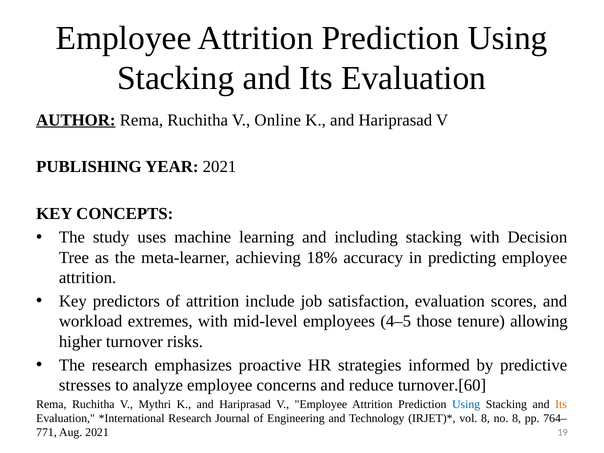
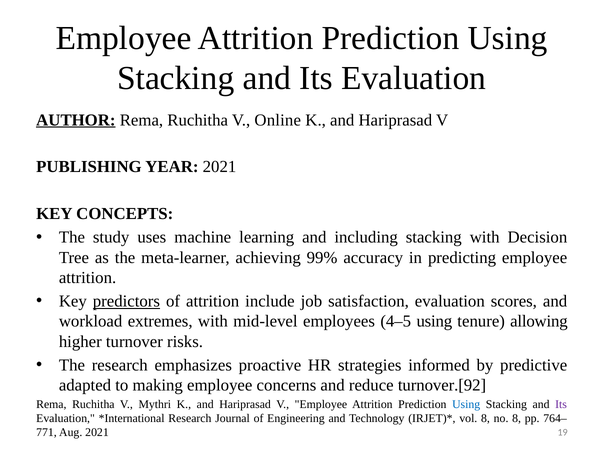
18%: 18% -> 99% (322, 258)
predictors underline: none -> present (126, 301)
4–5 those: those -> using (434, 321)
stresses: stresses -> adapted (85, 385)
analyze: analyze -> making (158, 385)
turnover.[60: turnover.[60 -> turnover.[92 (442, 385)
Its colour: orange -> purple (561, 404)
